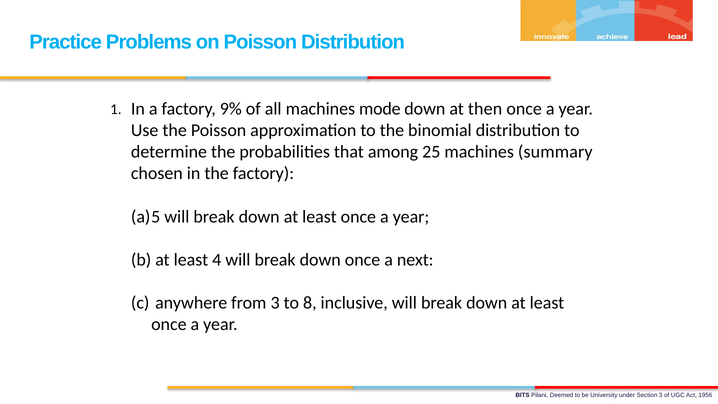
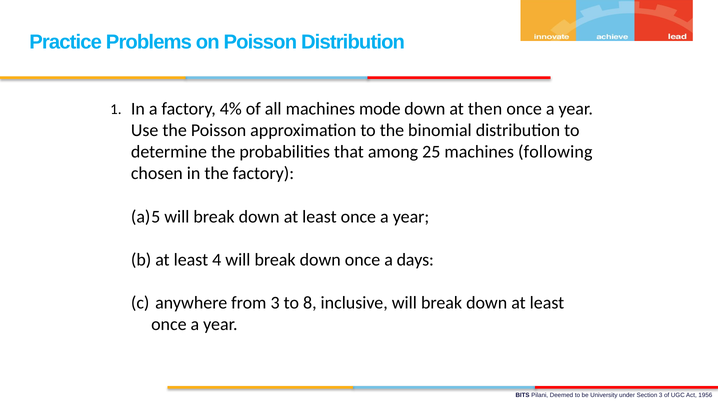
9%: 9% -> 4% (231, 109)
summary: summary -> following (555, 152)
next: next -> days (415, 260)
